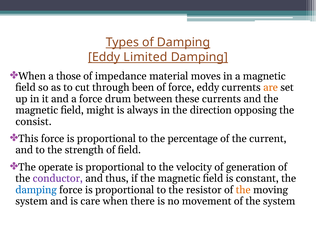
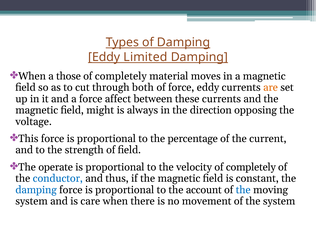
impedance: impedance -> completely (121, 76)
been: been -> both (143, 87)
drum: drum -> affect (118, 99)
consist: consist -> voltage (34, 122)
velocity of generation: generation -> completely (251, 167)
conductor colour: purple -> blue (58, 178)
resistor: resistor -> account (204, 190)
the colour: orange -> blue (243, 190)
